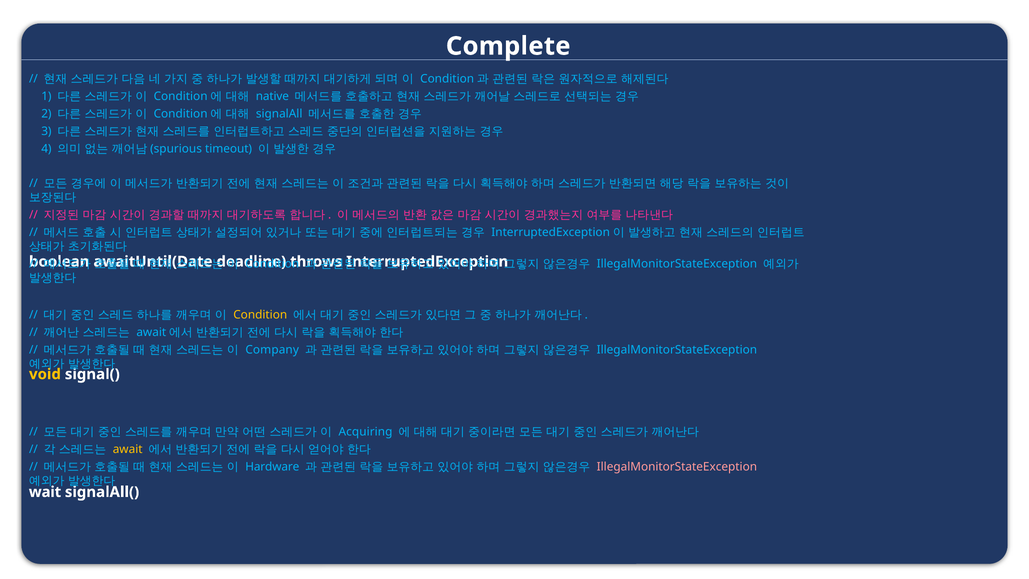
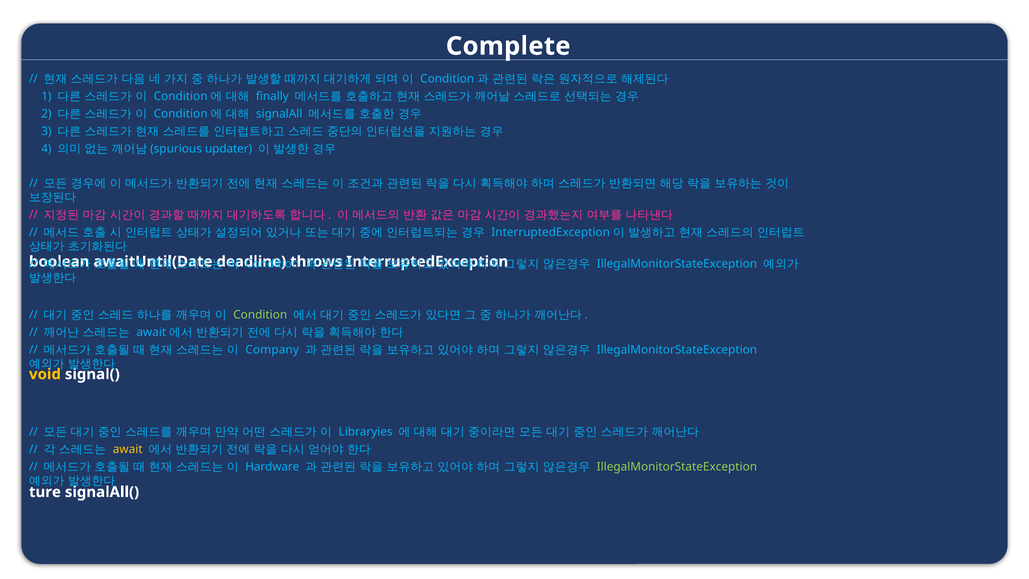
native: native -> finally (272, 96)
timeout: timeout -> updater (229, 149)
Condition colour: yellow -> light green (260, 315)
Acquiring: Acquiring -> Libraryies (366, 432)
IllegalMonitorStateException colour: pink -> light green (677, 467)
wait: wait -> ture (45, 492)
